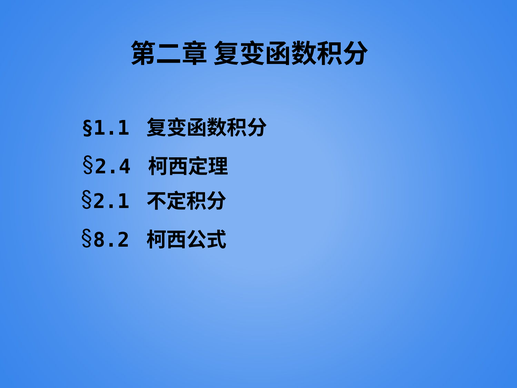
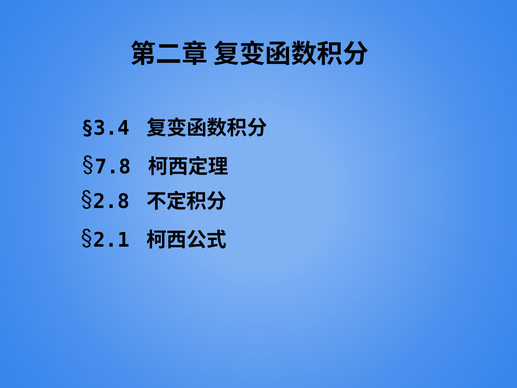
§1.1: §1.1 -> §3.4 (106, 128)
2.4: 2.4 -> 7.8 (113, 167)
2.1: 2.1 -> 2.8 (111, 201)
8.2: 8.2 -> 2.1 (111, 240)
